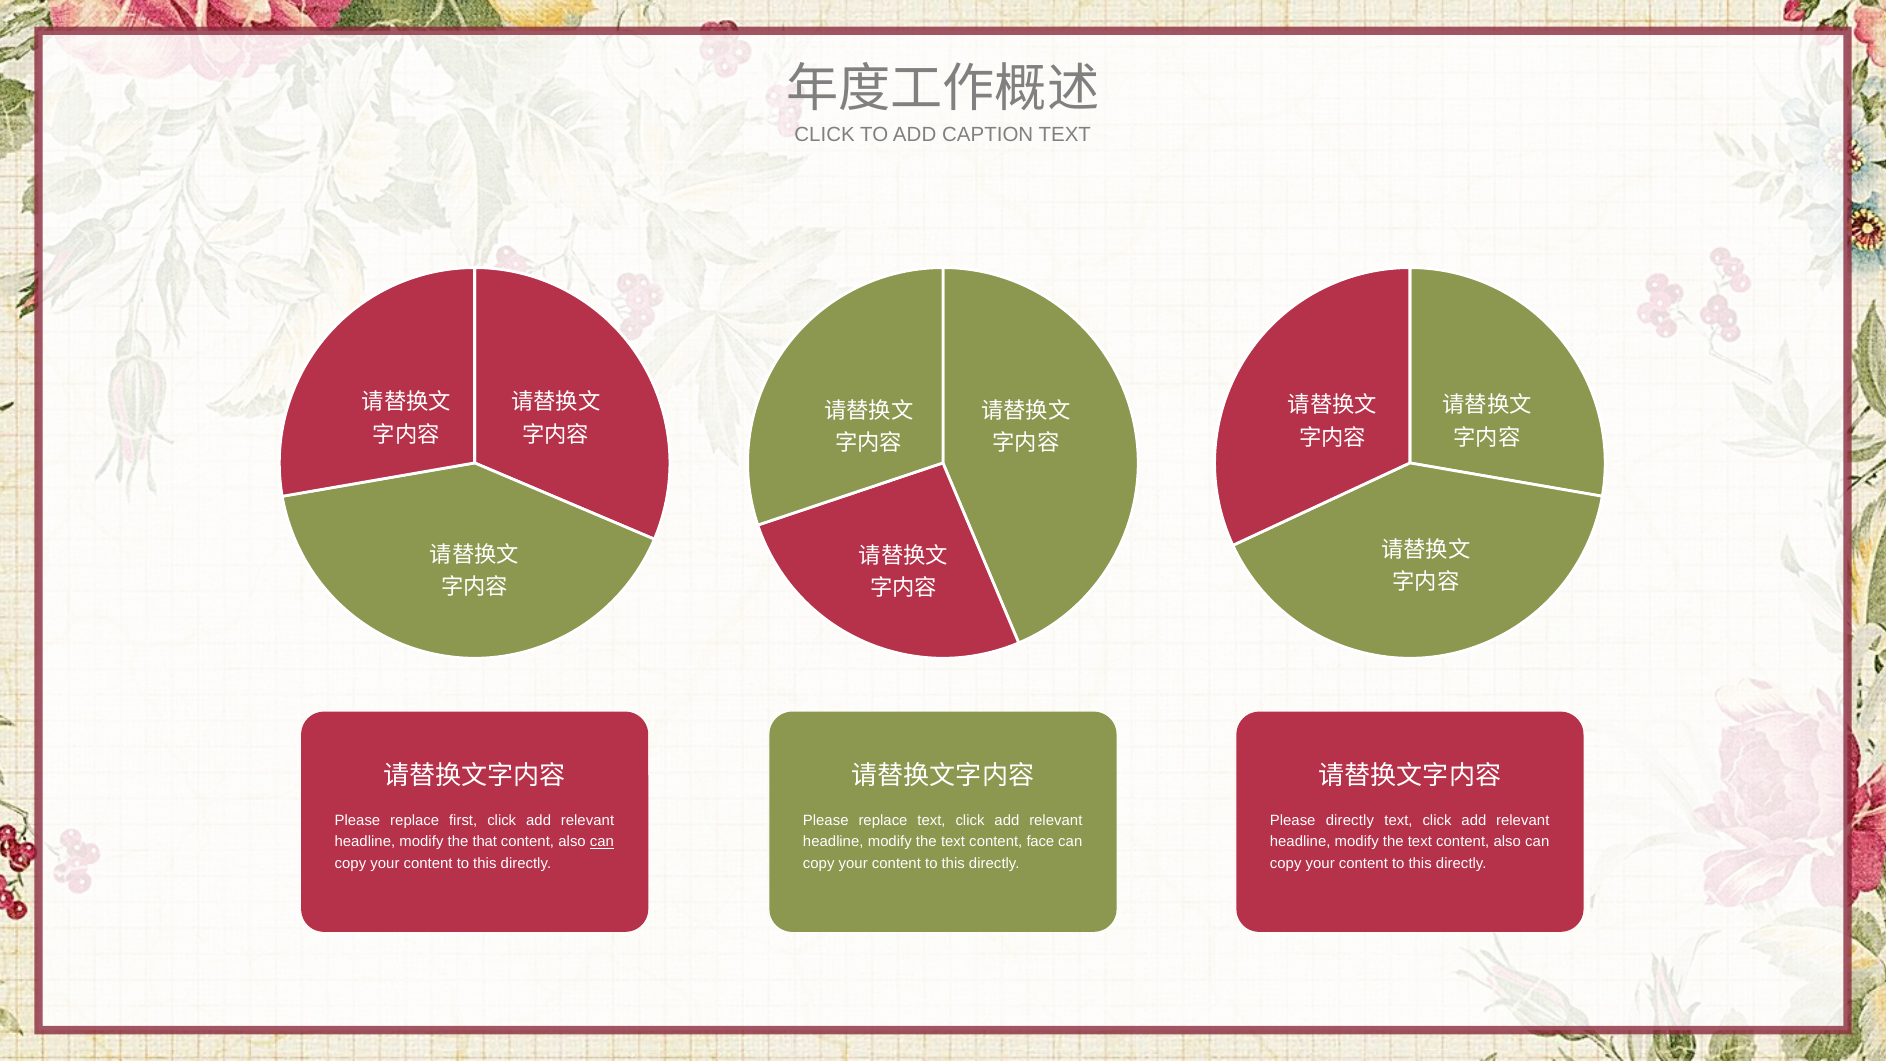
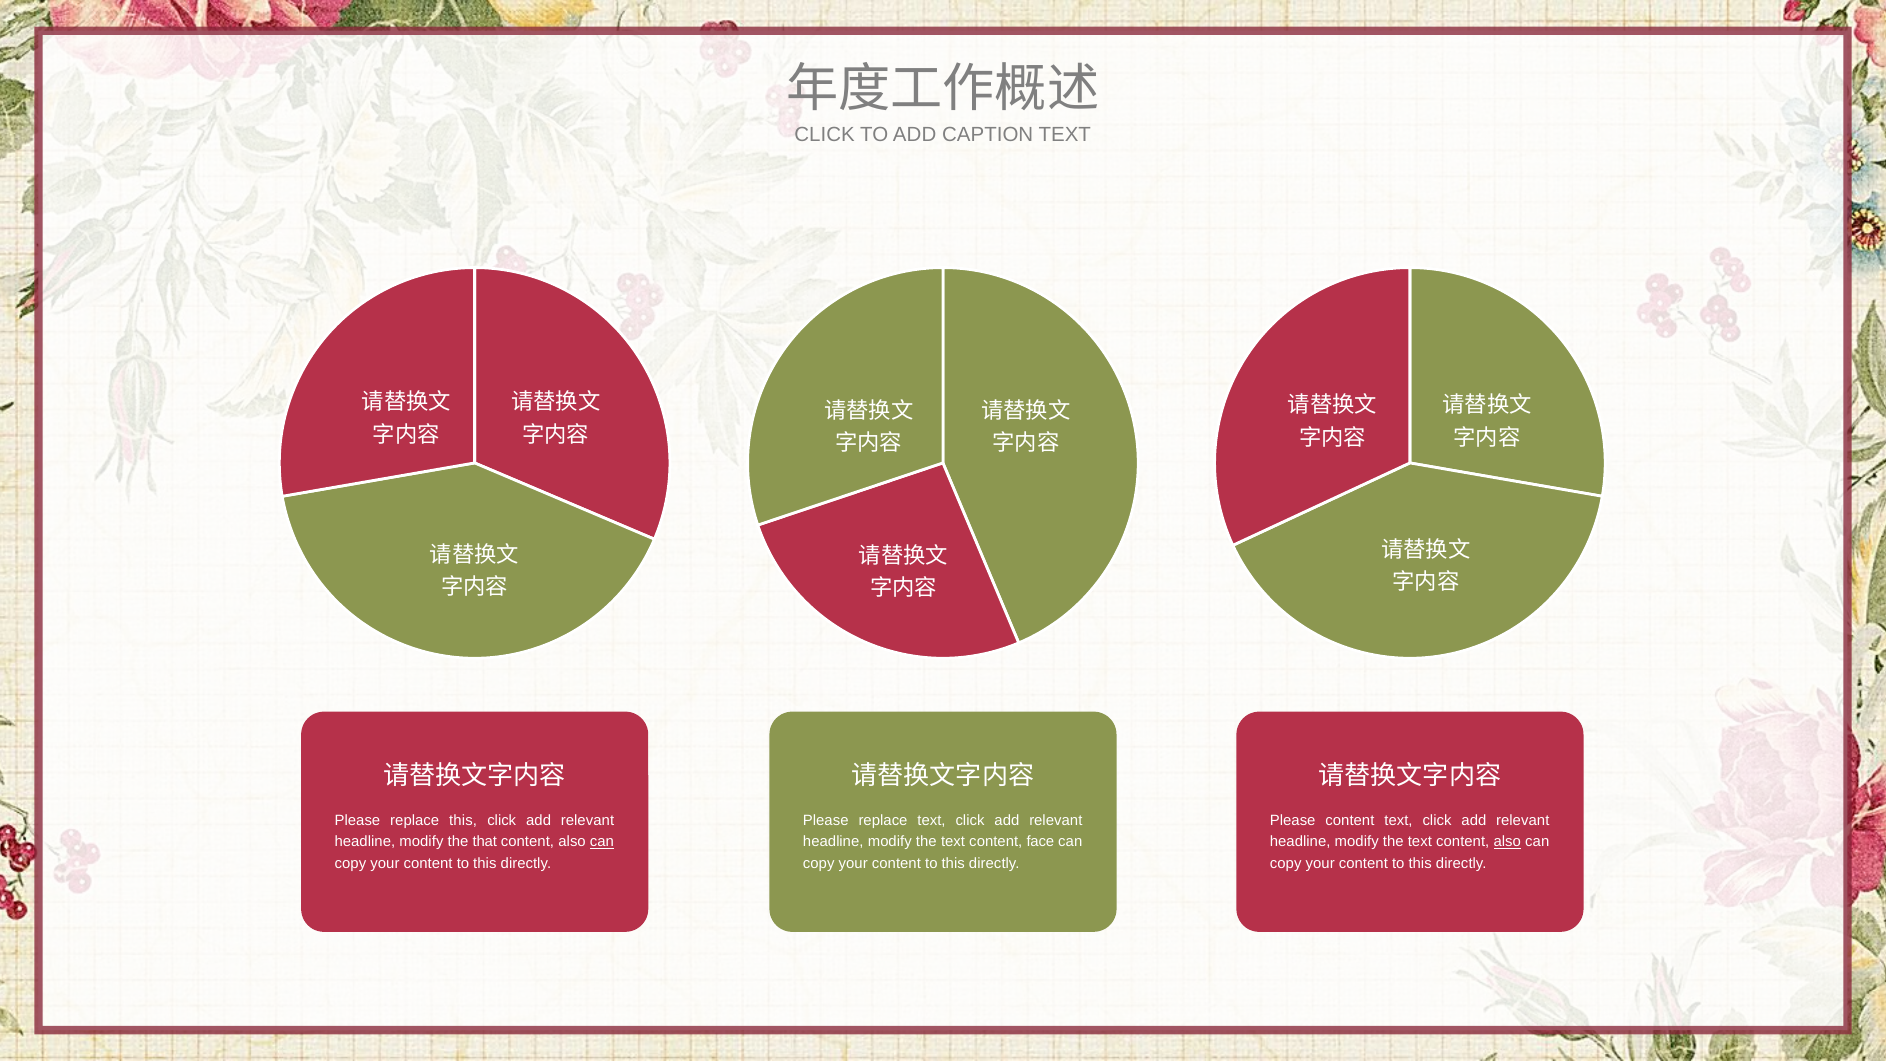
replace first: first -> this (463, 820)
Please directly: directly -> content (1350, 820)
also underline: none -> present (1507, 842)
